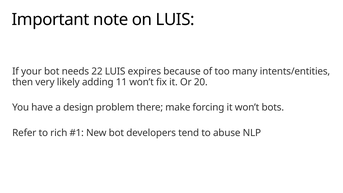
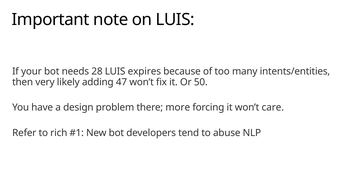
22: 22 -> 28 (97, 71)
11: 11 -> 47 (121, 82)
20: 20 -> 50 (201, 82)
make: make -> more (178, 107)
bots: bots -> care (273, 107)
